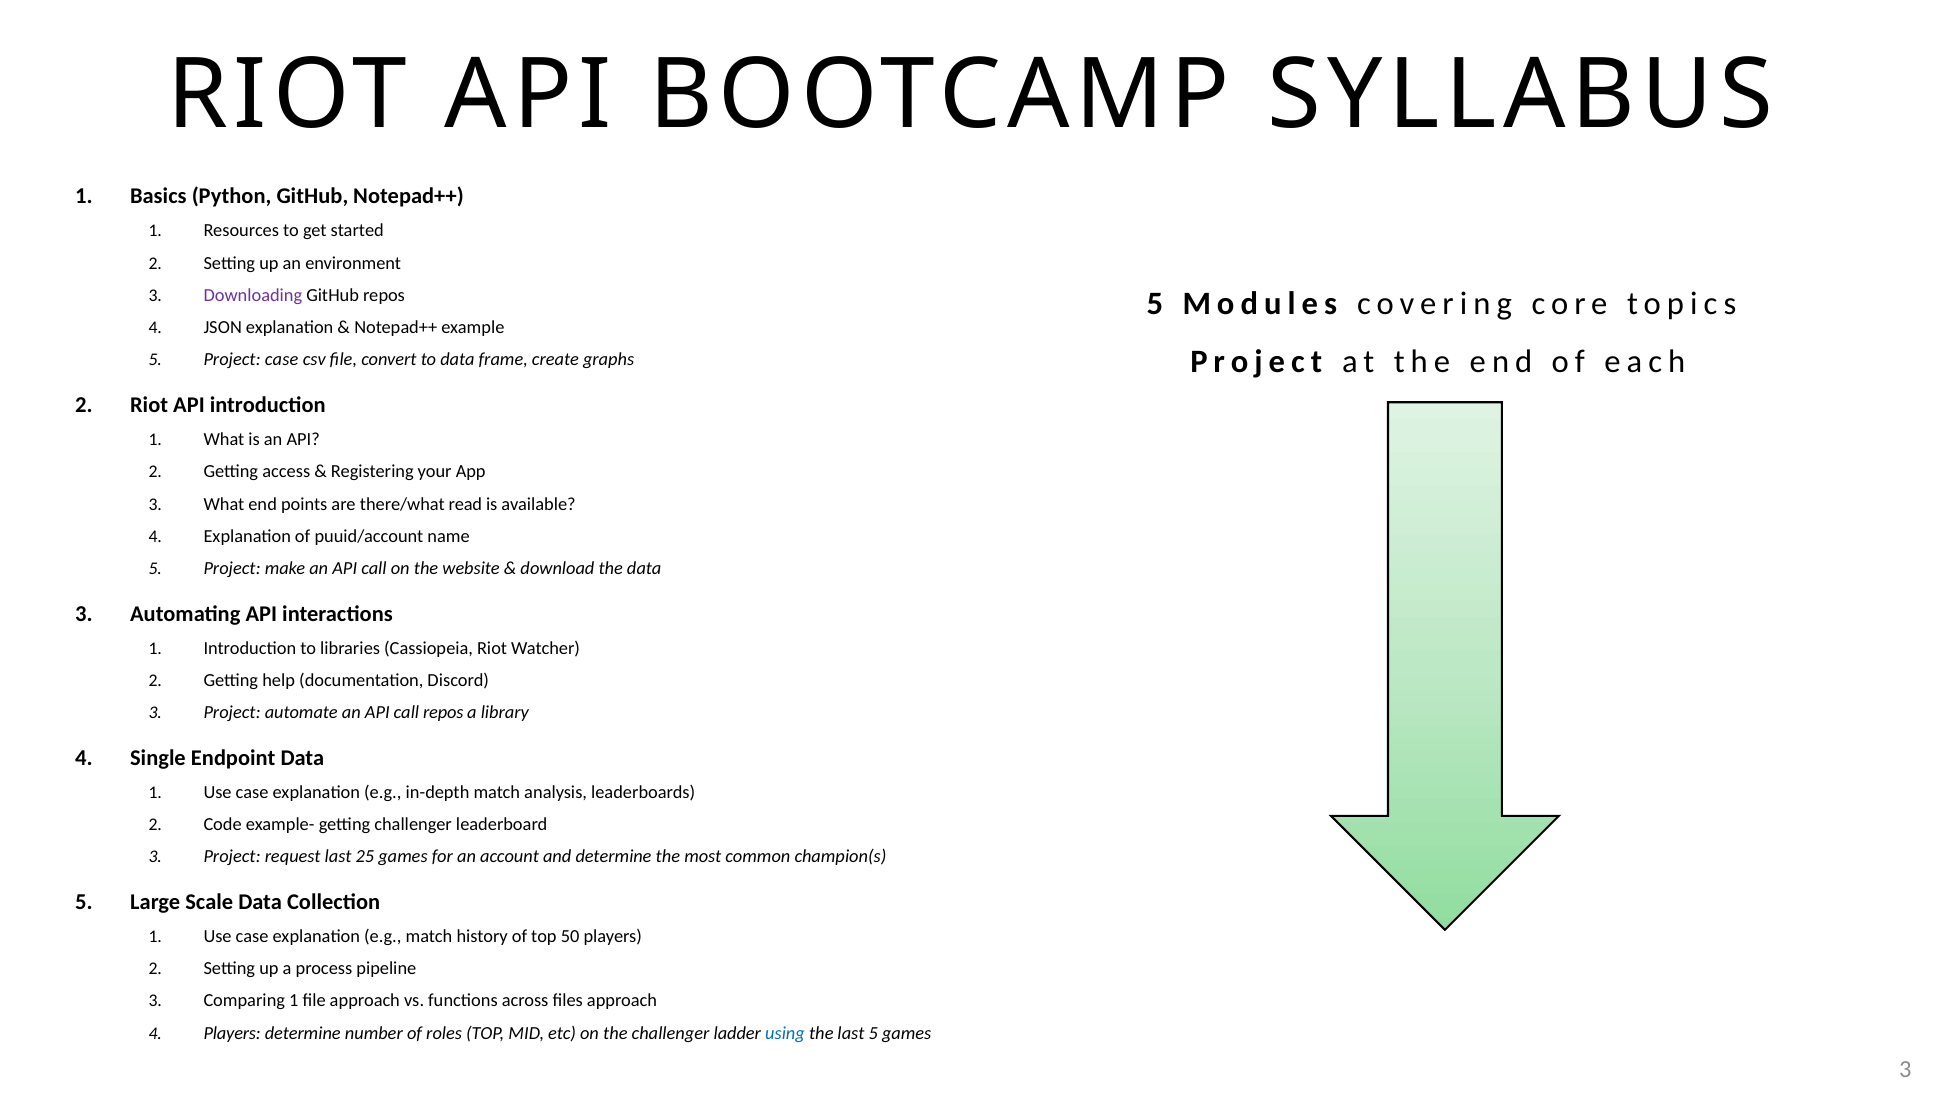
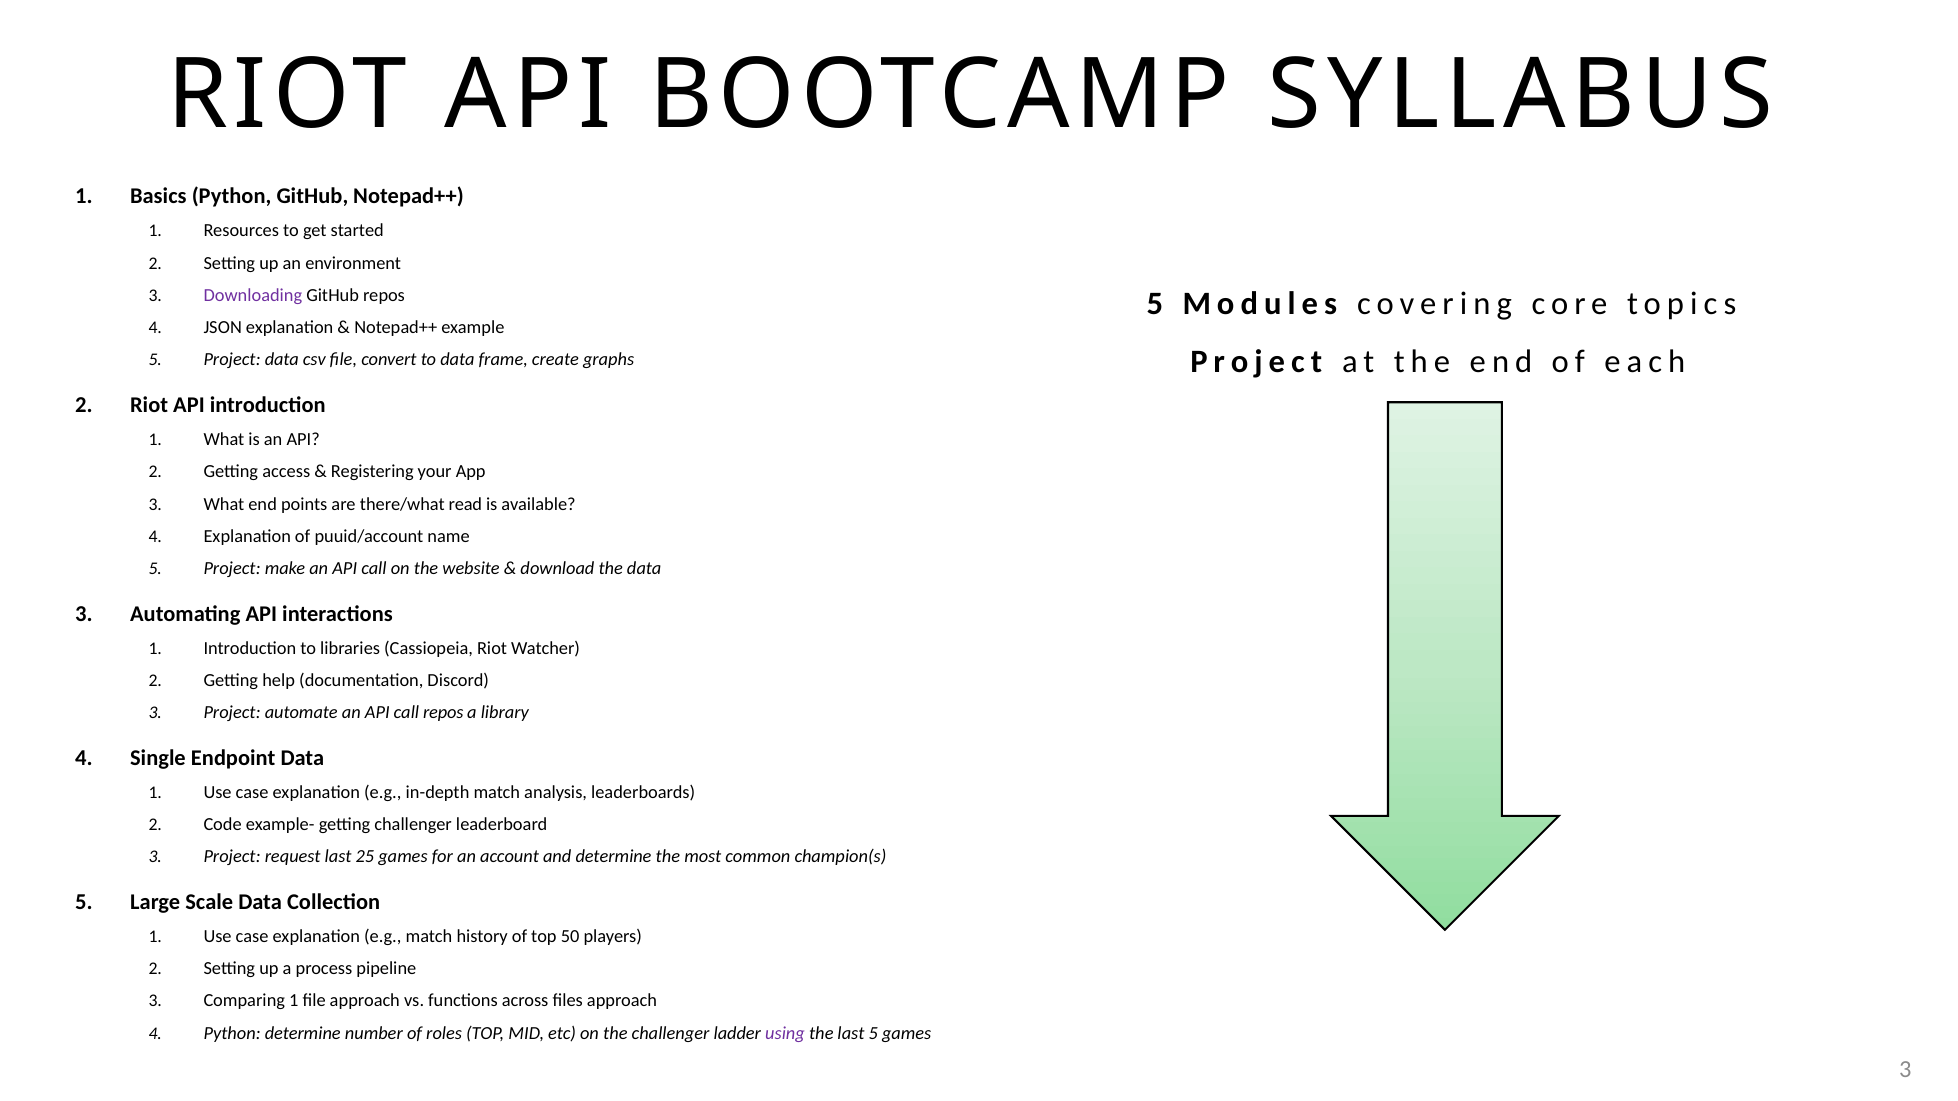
Project case: case -> data (282, 360)
Players: Players -> Python (232, 1033)
using colour: blue -> purple (785, 1033)
